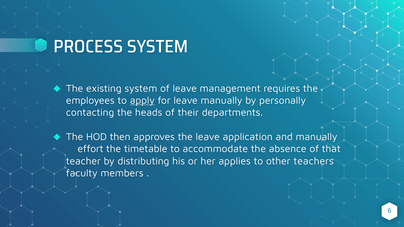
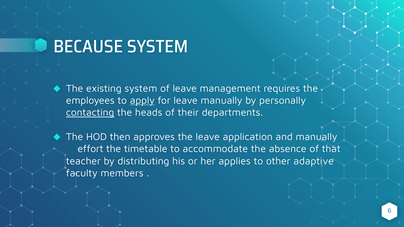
PROCESS: PROCESS -> BECAUSE (88, 47)
contacting underline: none -> present (90, 113)
teachers: teachers -> adaptive (314, 161)
